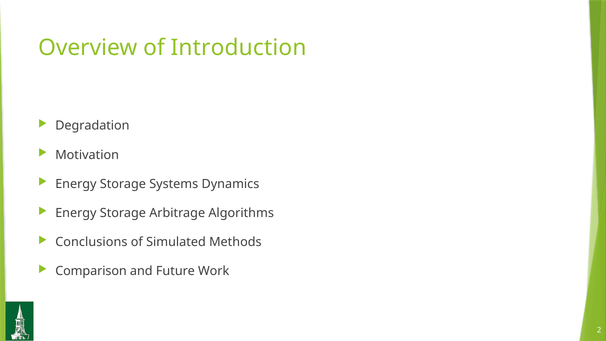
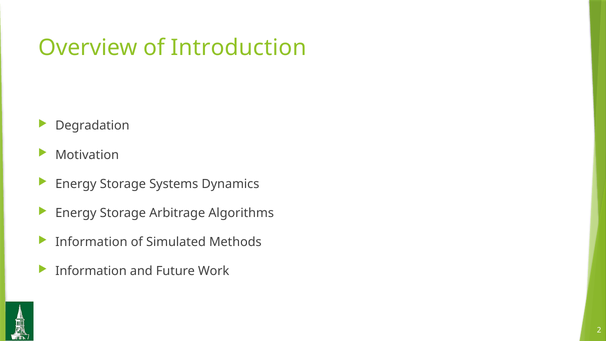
Conclusions: Conclusions -> Information (91, 242)
Comparison: Comparison -> Information (91, 271)
